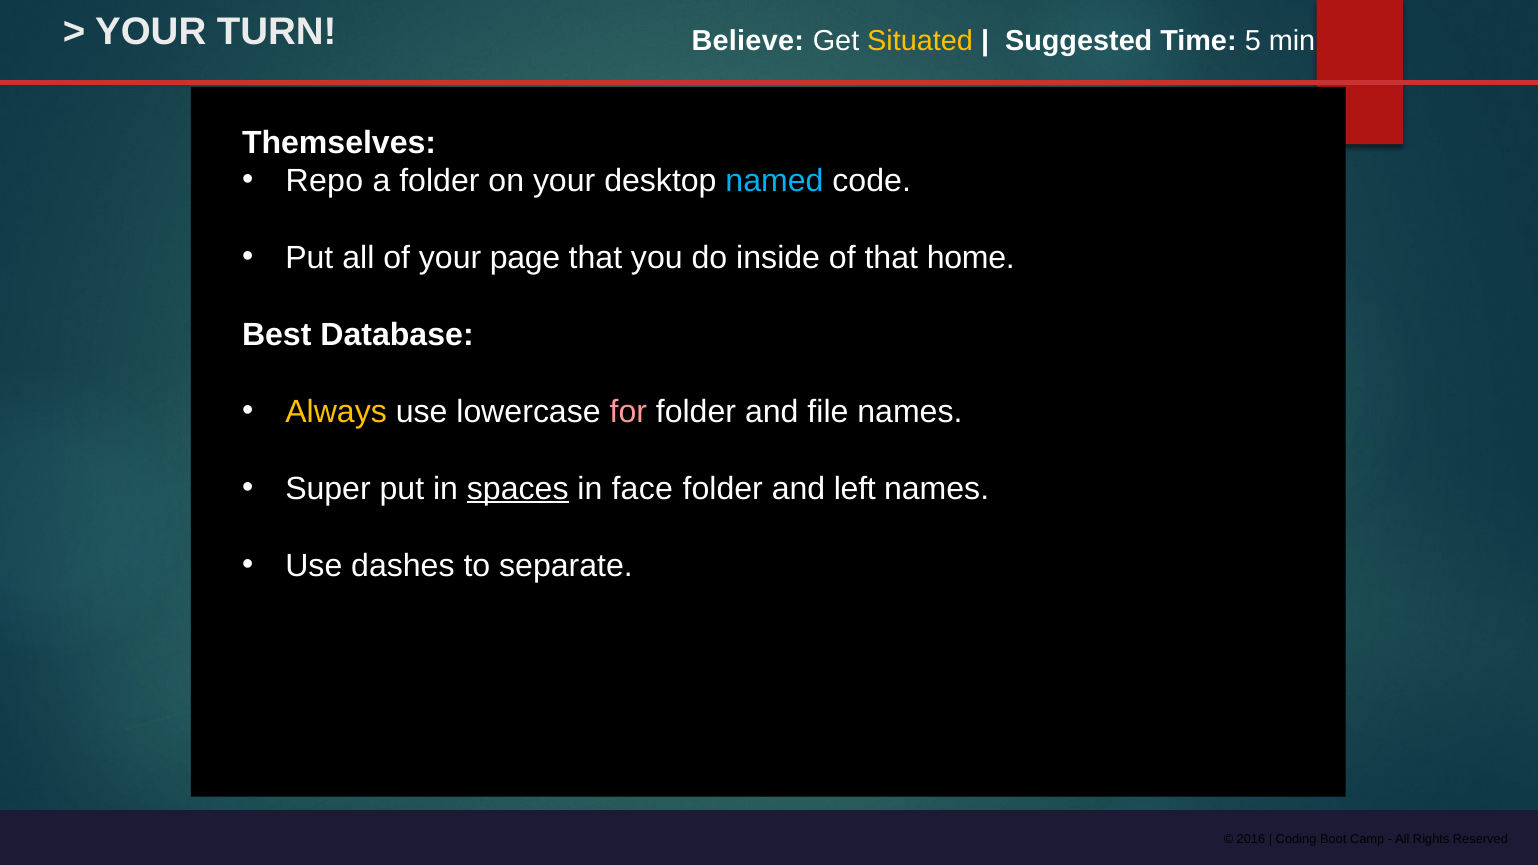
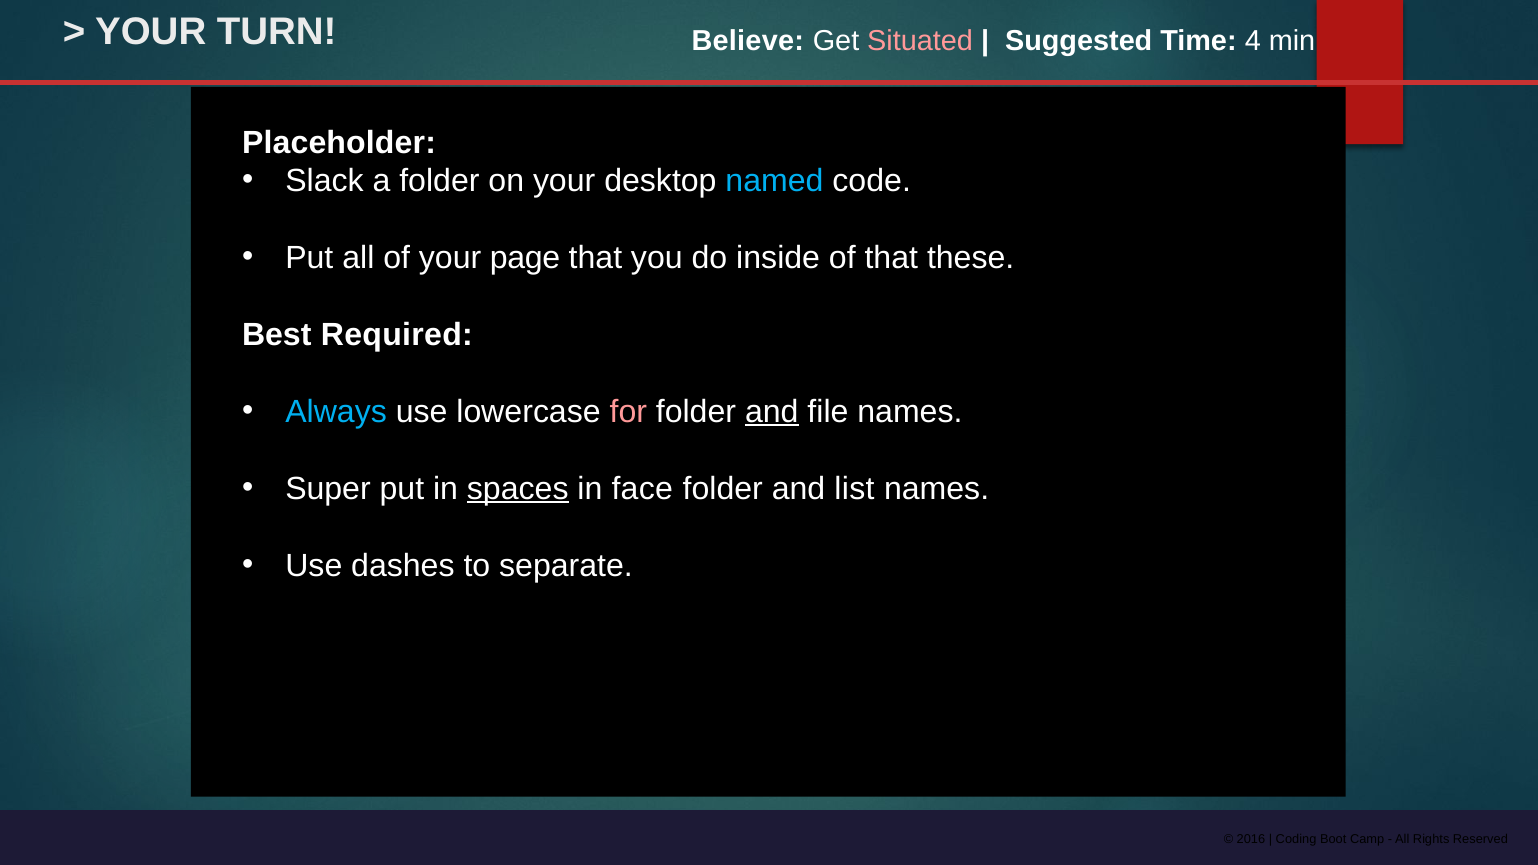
Situated colour: yellow -> pink (920, 41)
5: 5 -> 4 (1253, 41)
Themselves: Themselves -> Placeholder (339, 142)
Repo: Repo -> Slack (324, 181)
home: home -> these (971, 258)
Database: Database -> Required (397, 335)
Always colour: yellow -> light blue (336, 412)
and underline: none -> present (772, 412)
left: left -> list (854, 489)
